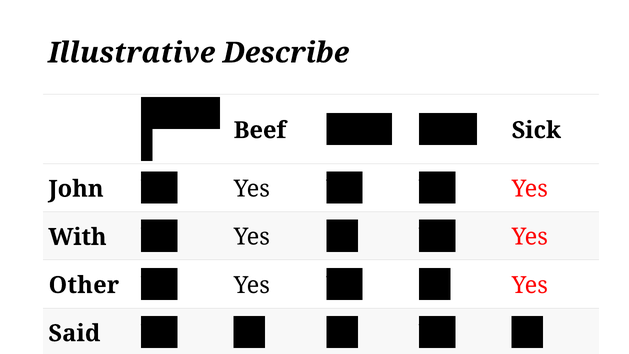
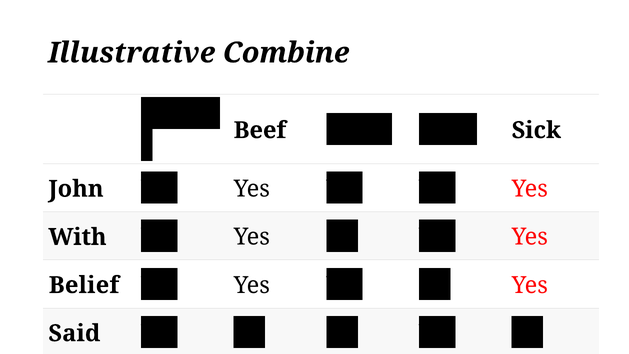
Describe: Describe -> Combine (286, 53)
Other: Other -> Belief (84, 285)
